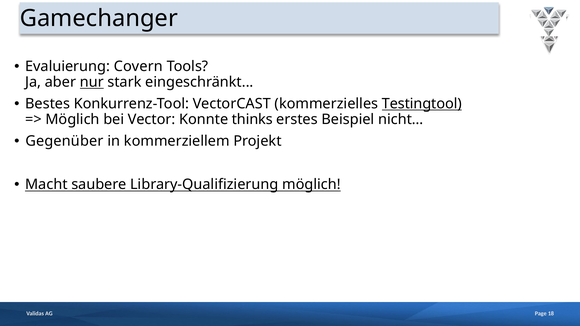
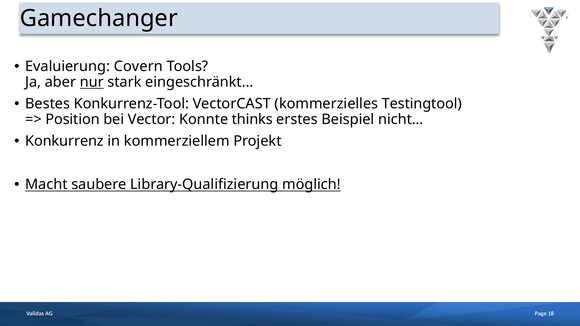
Testingtool underline: present -> none (422, 104)
Möglich: Möglich -> Position (73, 120)
Gegenüber: Gegenüber -> Konkurrenz (64, 141)
